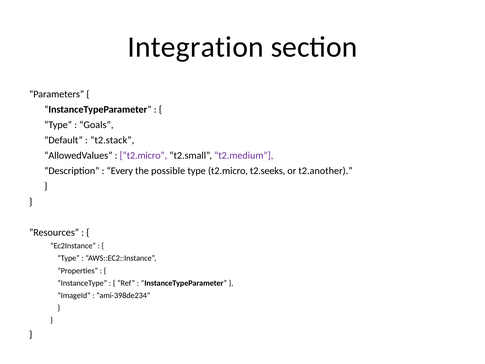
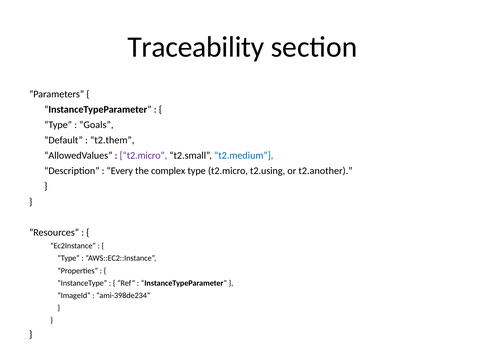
Integration: Integration -> Traceability (196, 47)
t2.stack: t2.stack -> t2.them (112, 140)
t2.medium colour: purple -> blue (244, 155)
possible: possible -> complex (168, 171)
t2.seeks: t2.seeks -> t2.using (268, 171)
